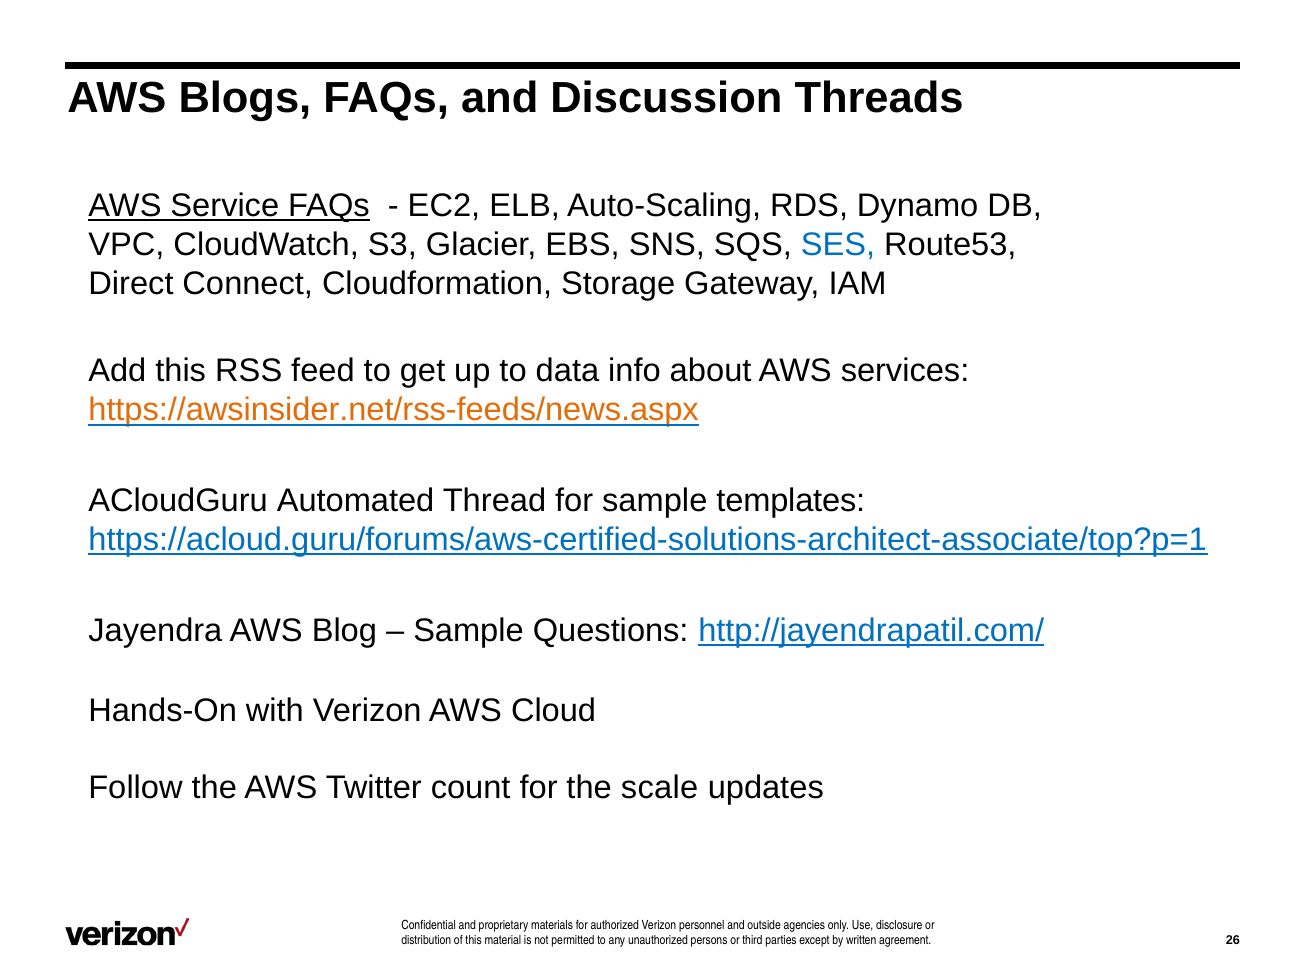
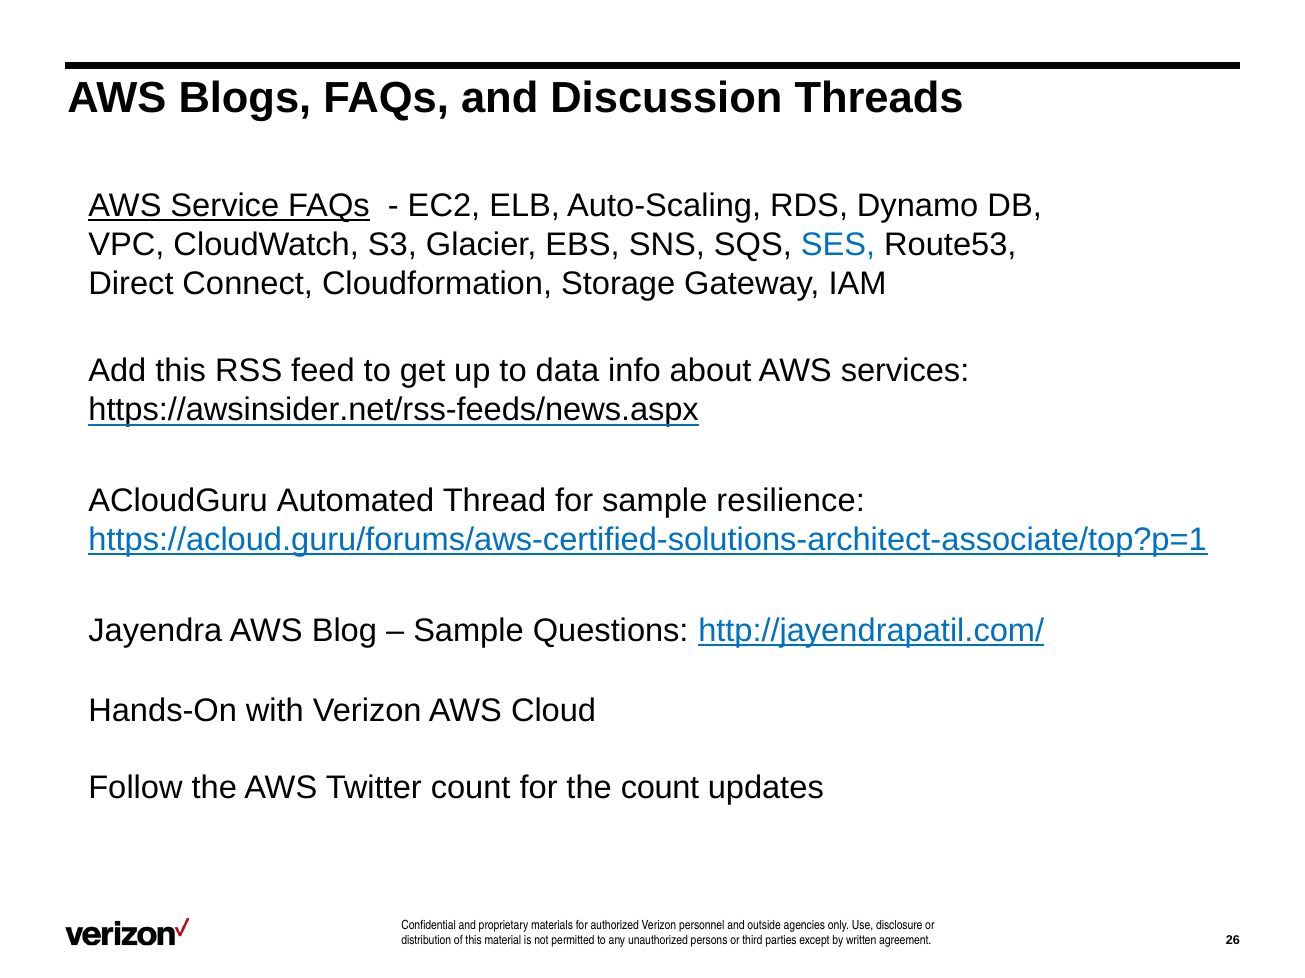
https://awsinsider.net/rss-feeds/news.aspx colour: orange -> black (394, 411)
templates: templates -> resilience (791, 501)
the scale: scale -> count (660, 788)
